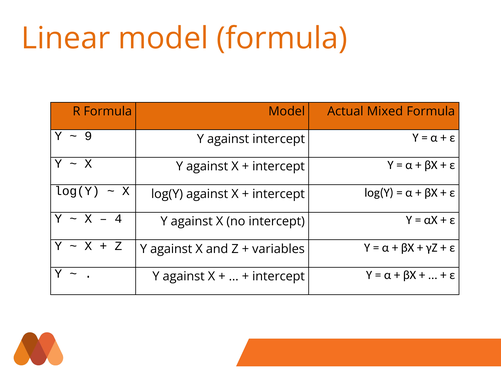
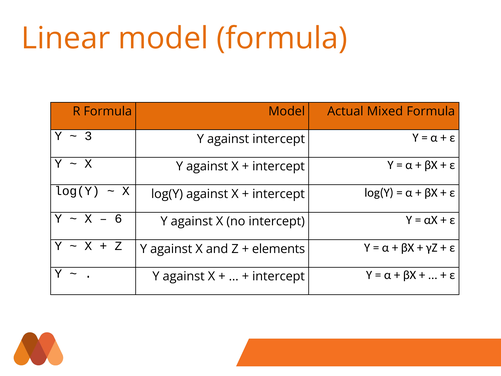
9: 9 -> 3 (88, 136)
4: 4 -> 6 (118, 218)
variables: variables -> elements (279, 249)
